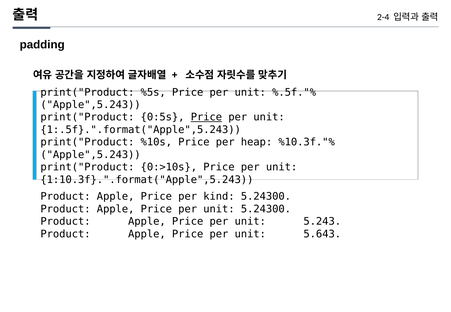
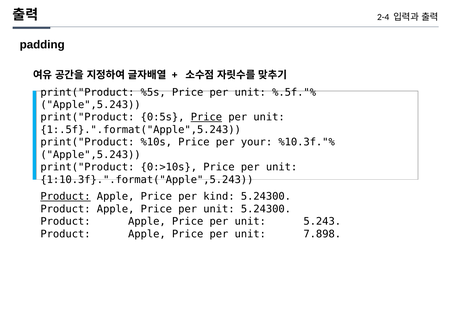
heap: heap -> your (257, 142)
Product underline: none -> present (66, 197)
5.643: 5.643 -> 7.898 (322, 234)
